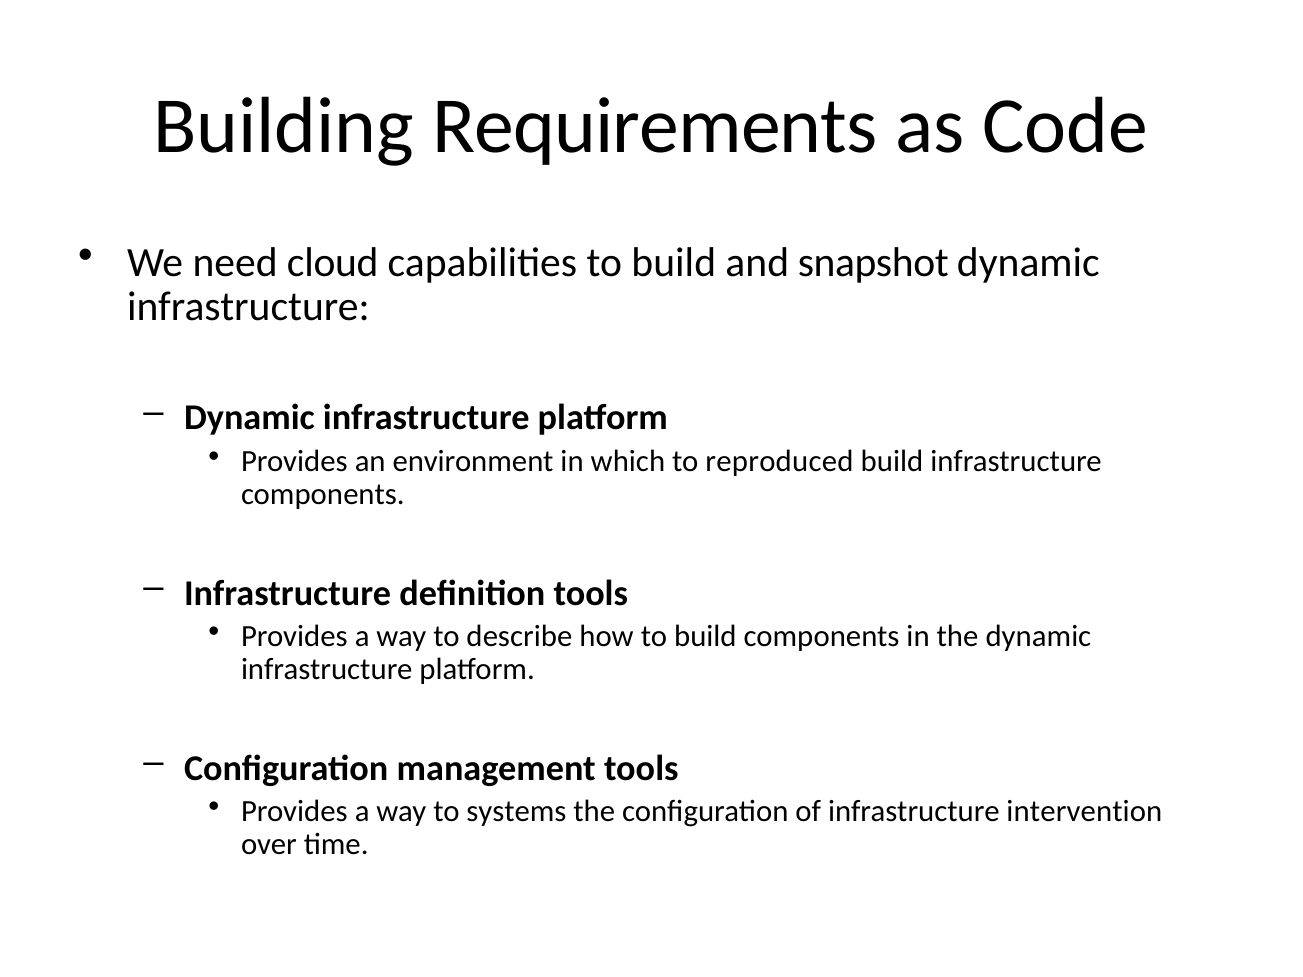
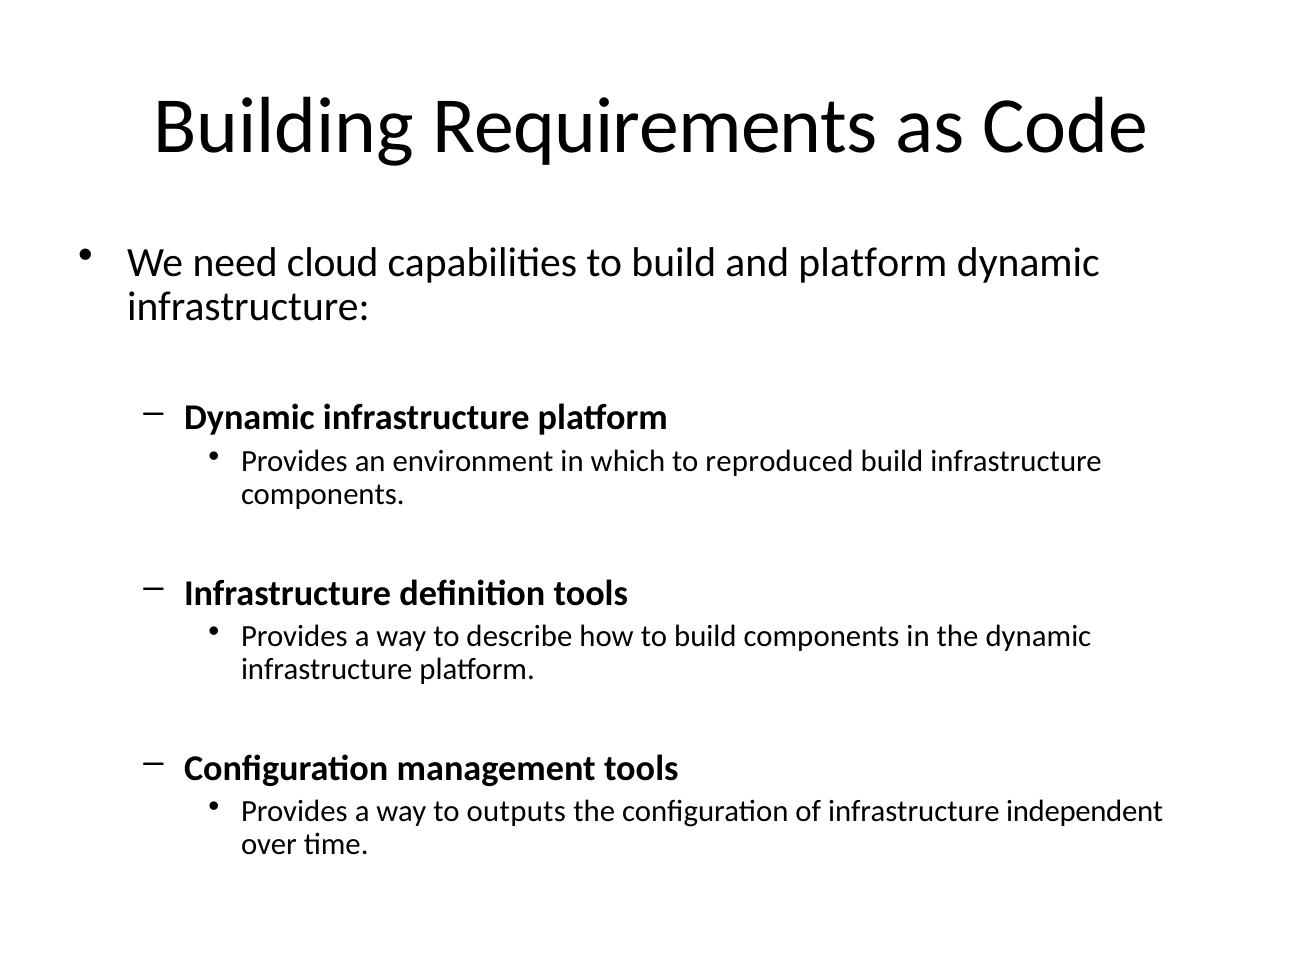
and snapshot: snapshot -> platform (873, 262)
systems: systems -> outputs (516, 812)
intervention: intervention -> independent (1085, 812)
